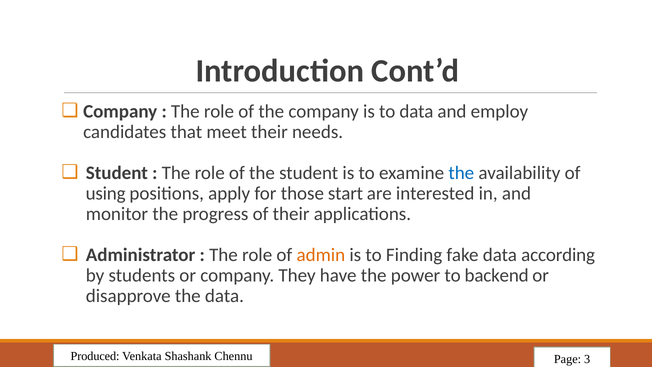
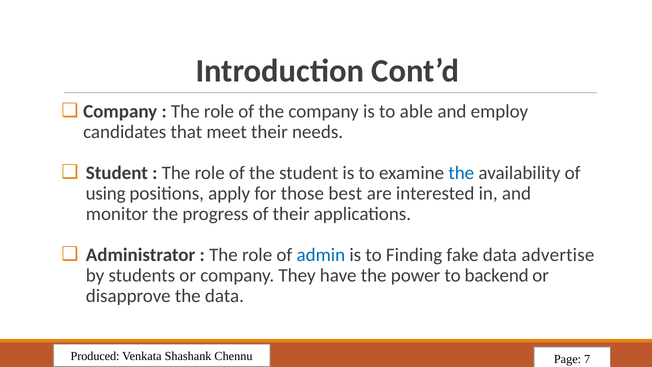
to data: data -> able (416, 111)
start: start -> best (345, 193)
admin colour: orange -> blue (321, 255)
according: according -> advertise (558, 255)
3: 3 -> 7 (587, 359)
